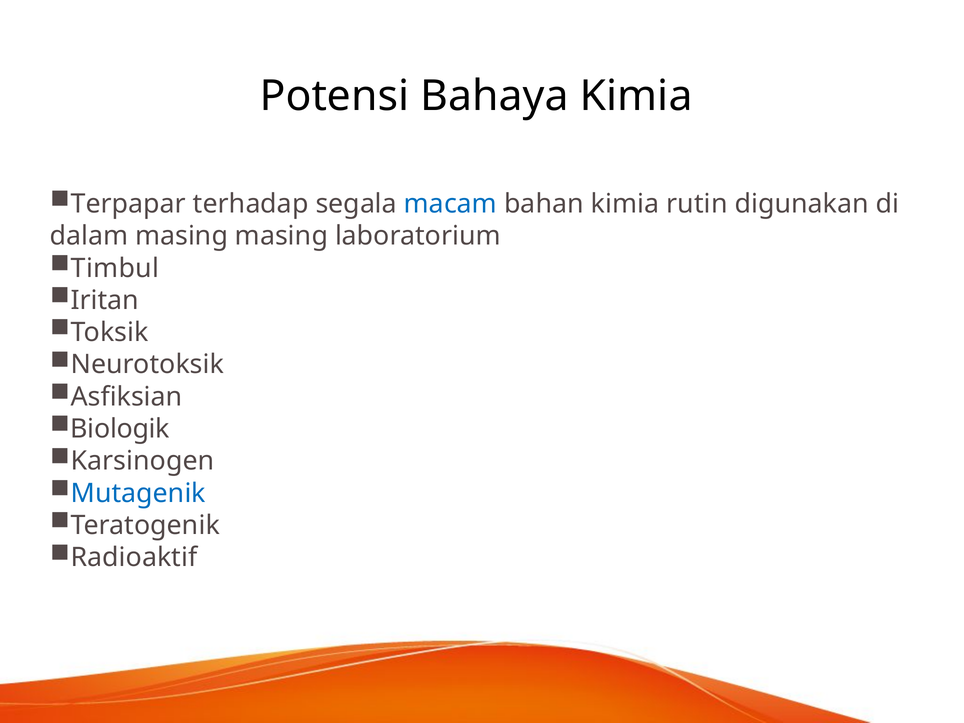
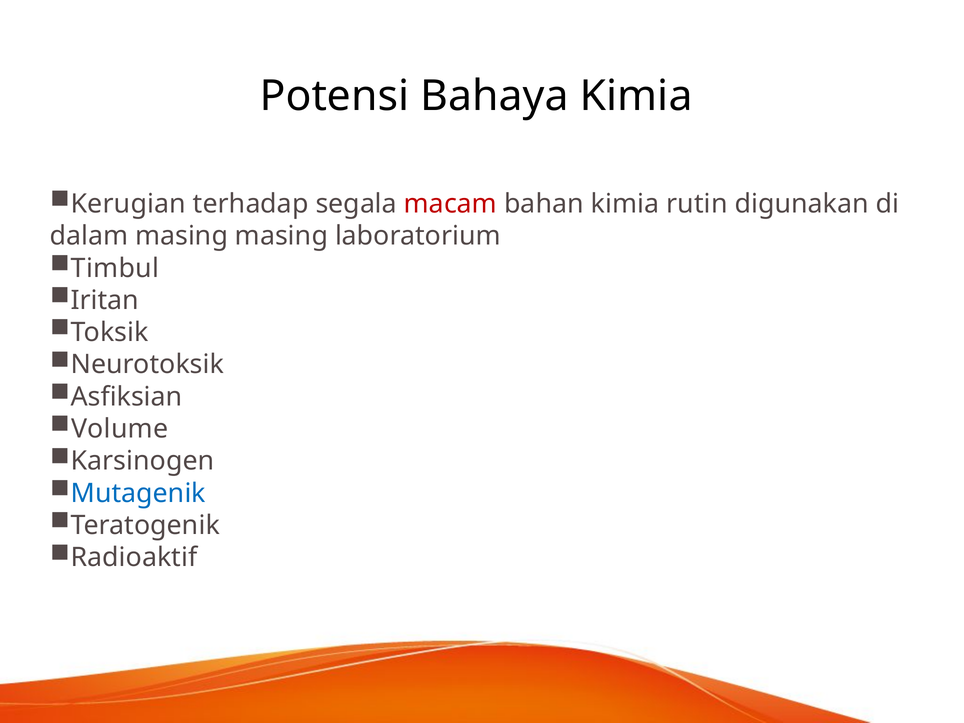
Terpapar: Terpapar -> Kerugian (128, 204)
macam colour: blue -> red (450, 204)
Biologik: Biologik -> Volume (120, 429)
